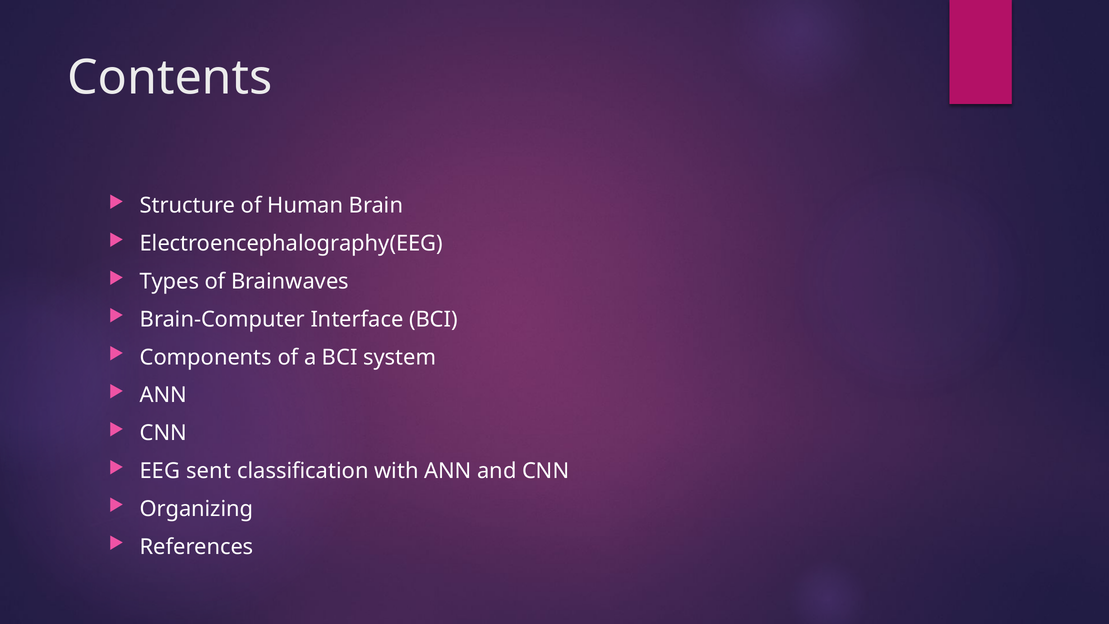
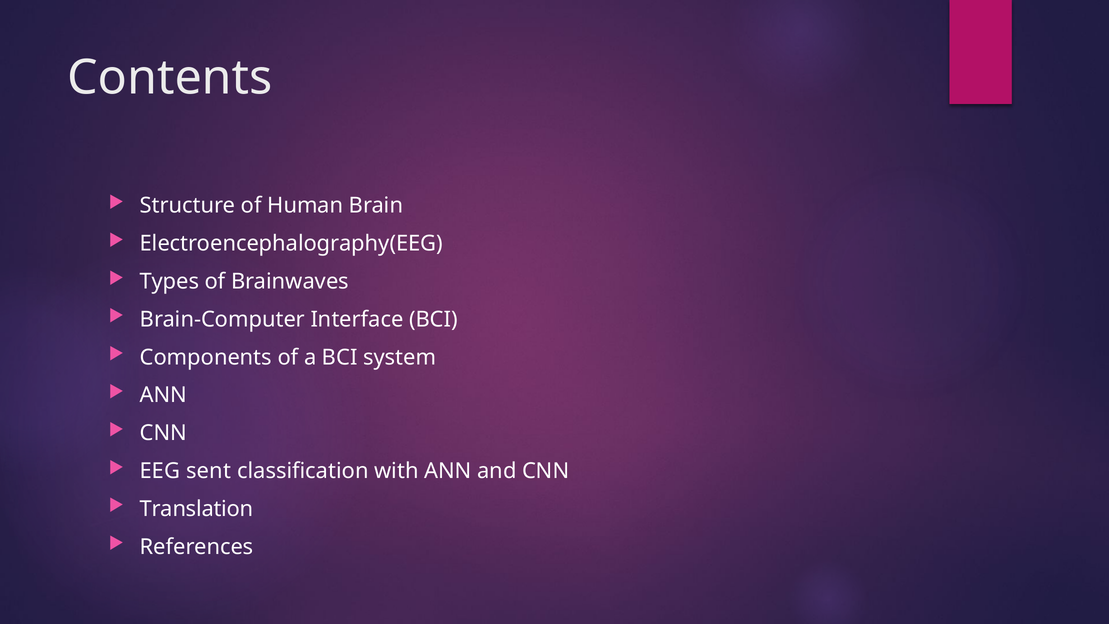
Organizing: Organizing -> Translation (197, 509)
